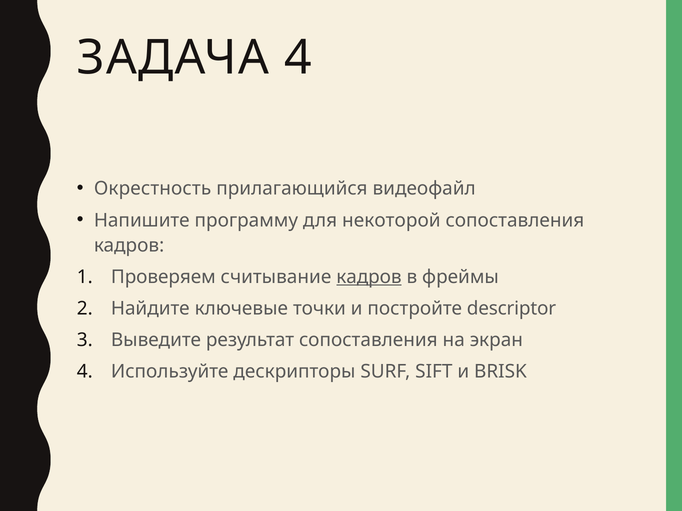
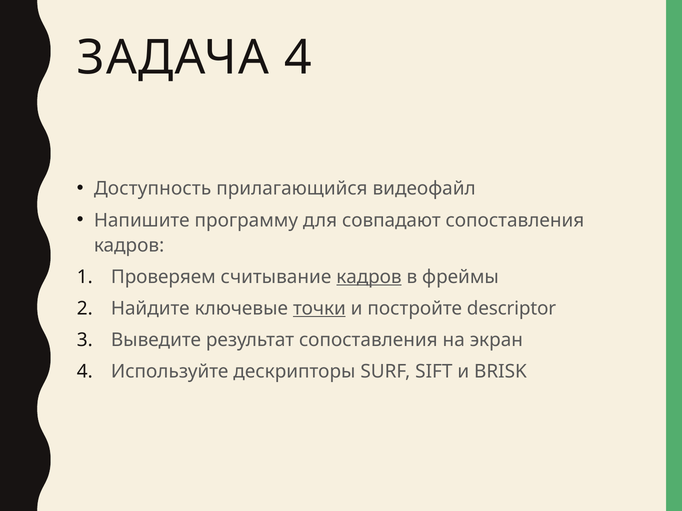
Окрестность: Окрестность -> Доступность (153, 189)
некоторой: некоторой -> совпадают (391, 220)
точки underline: none -> present (319, 309)
